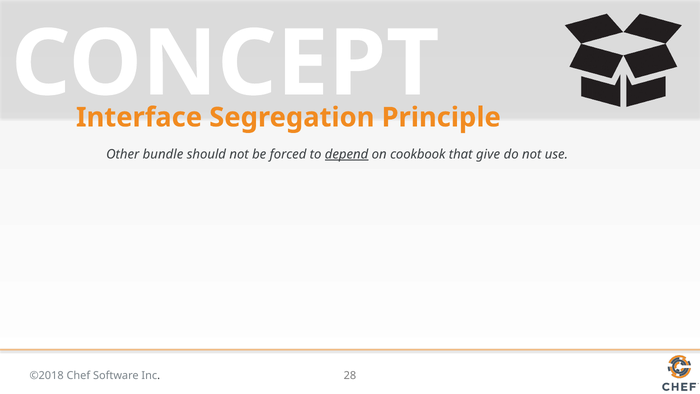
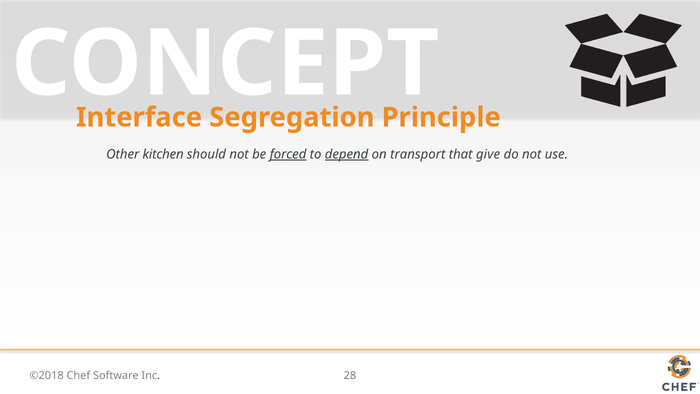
bundle: bundle -> kitchen (163, 154)
forced underline: none -> present (288, 154)
cookbook: cookbook -> transport (418, 154)
